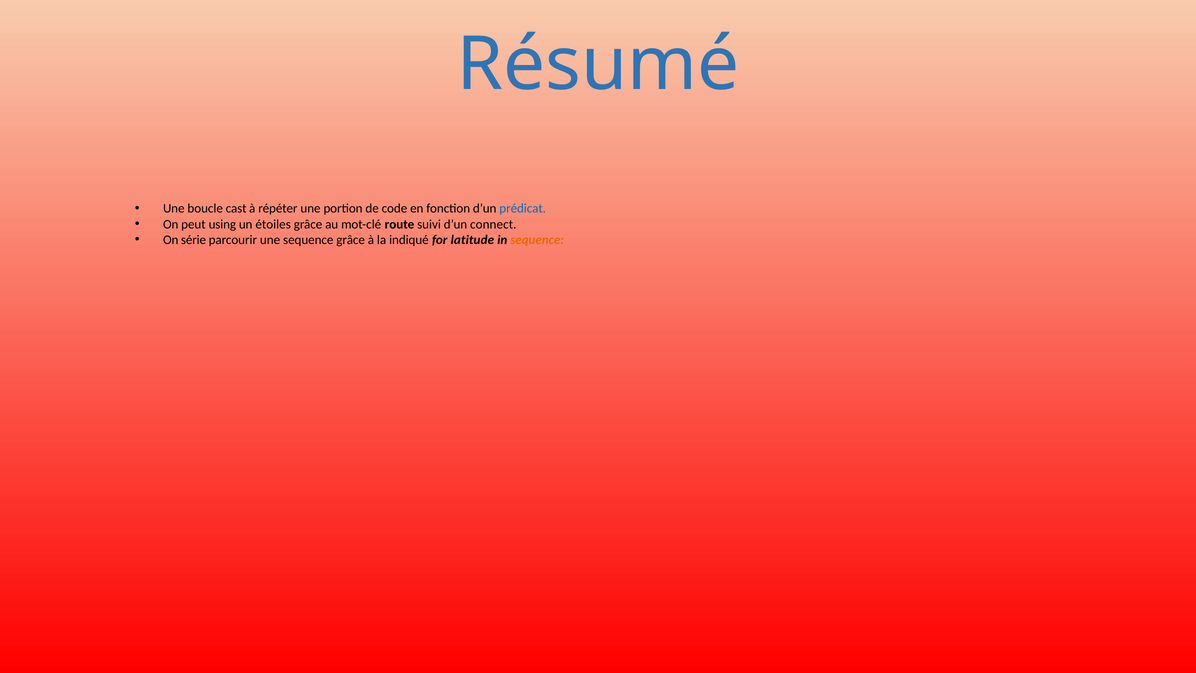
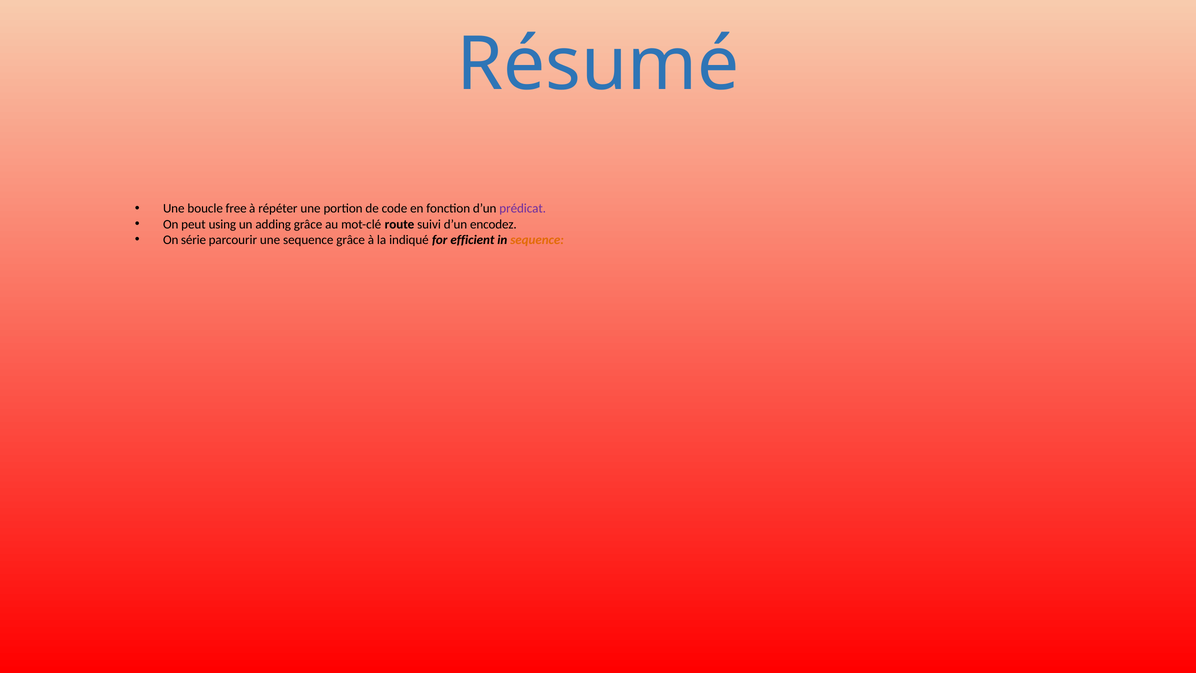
cast: cast -> free (236, 208)
prédicat colour: blue -> purple (523, 208)
étoiles: étoiles -> adding (273, 224)
connect: connect -> encodez (493, 224)
latitude: latitude -> efficient (472, 240)
